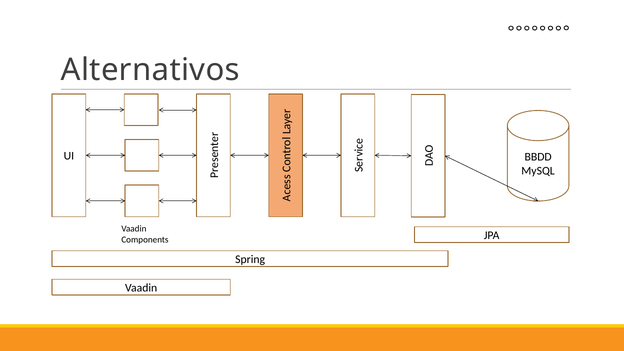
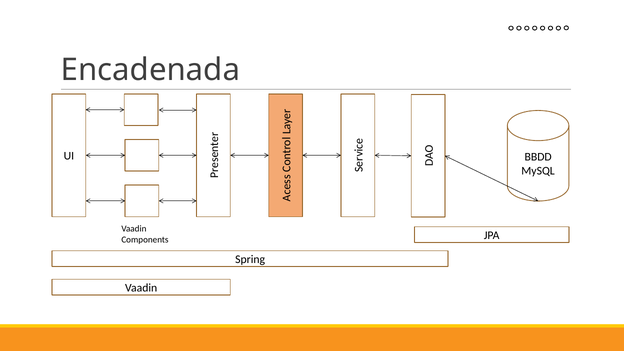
Alternativos: Alternativos -> Encadenada (150, 70)
